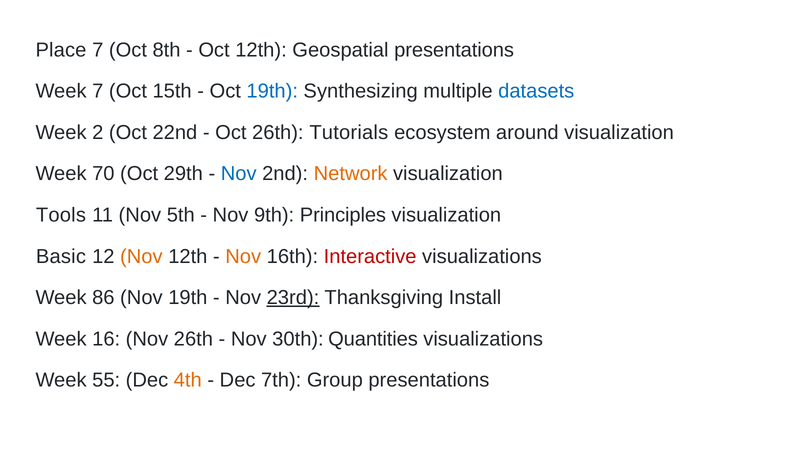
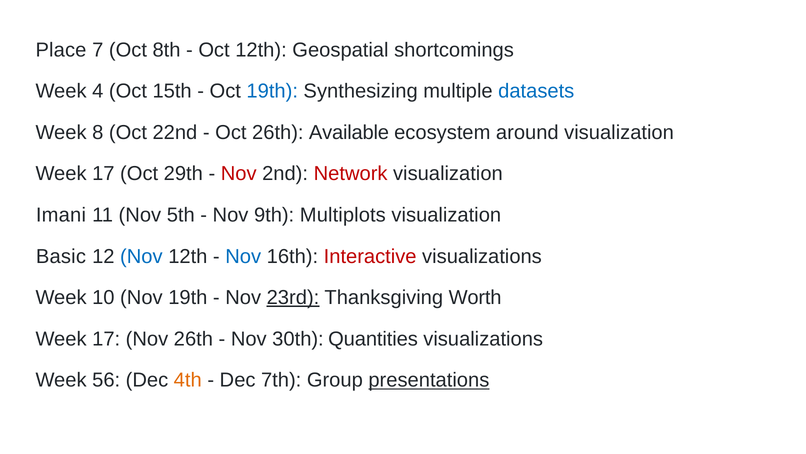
Geospatial presentations: presentations -> shortcomings (454, 50)
Week 7: 7 -> 4 (98, 91)
2: 2 -> 8 (98, 132)
Tutorials: Tutorials -> Available (349, 132)
70: 70 -> 17 (103, 174)
Nov colour: blue -> red (239, 174)
Network colour: orange -> red (351, 174)
Tools: Tools -> Imani (61, 215)
Principles: Principles -> Multiplots (343, 215)
Nov colour: orange -> blue (141, 256)
Nov colour: orange -> blue (243, 256)
86: 86 -> 10 (103, 297)
Install: Install -> Worth (475, 297)
16: 16 -> 17 (106, 338)
55: 55 -> 56 (106, 380)
presentations underline: none -> present (429, 380)
